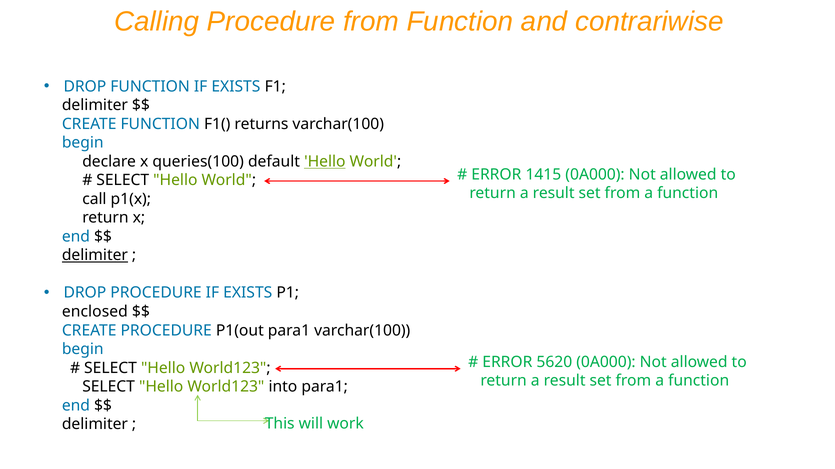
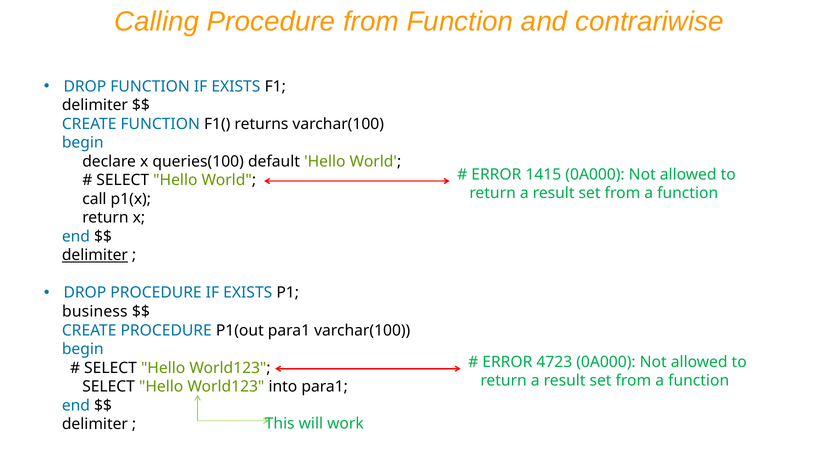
Hello underline: present -> none (325, 162)
enclosed: enclosed -> business (95, 312)
5620: 5620 -> 4723 (554, 363)
